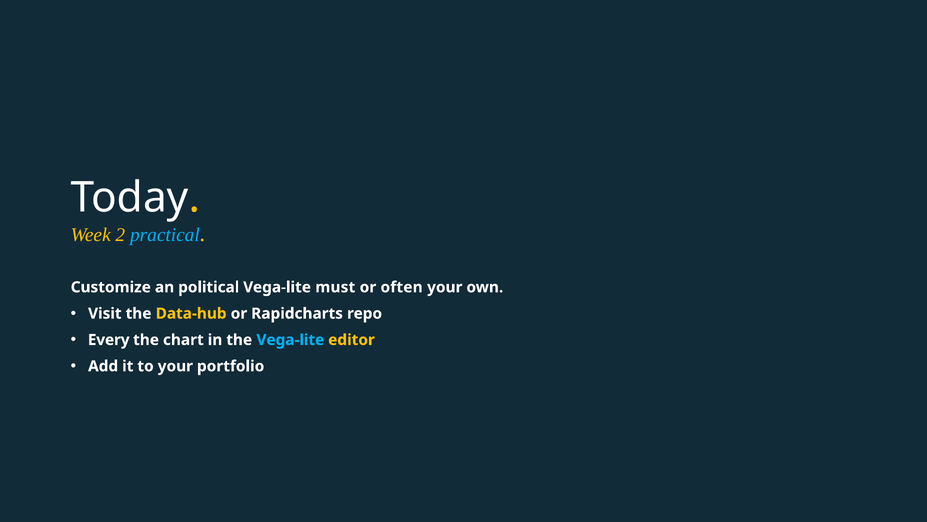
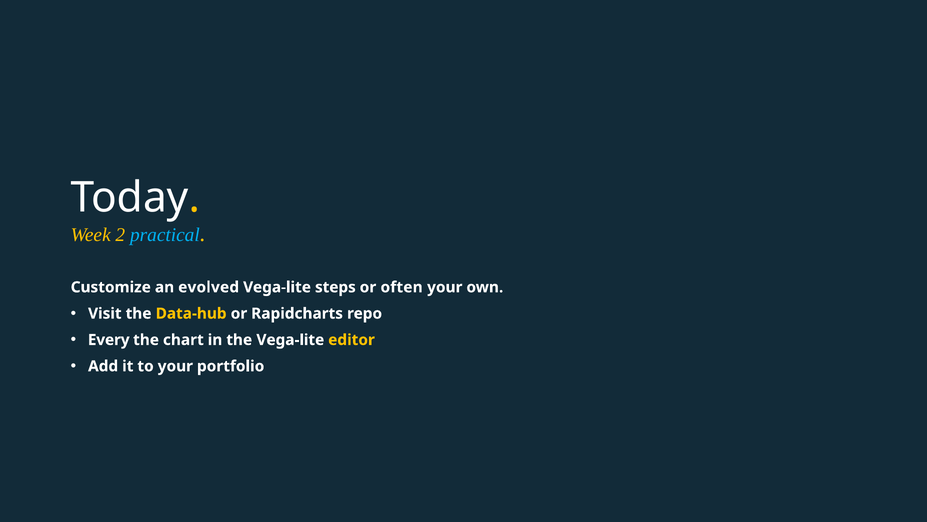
political: political -> evolved (209, 287)
must: must -> steps (335, 287)
Vega-lite colour: light blue -> white (290, 340)
